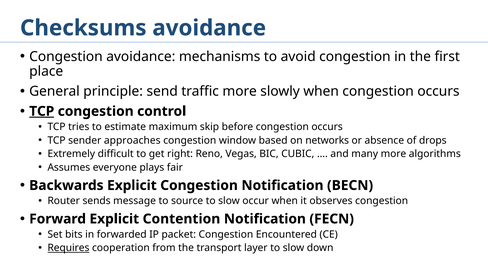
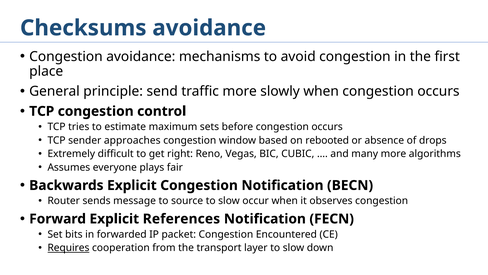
TCP underline: present -> none (42, 111)
skip: skip -> sets (209, 127)
networks: networks -> rebooted (327, 140)
Contention: Contention -> References (181, 219)
